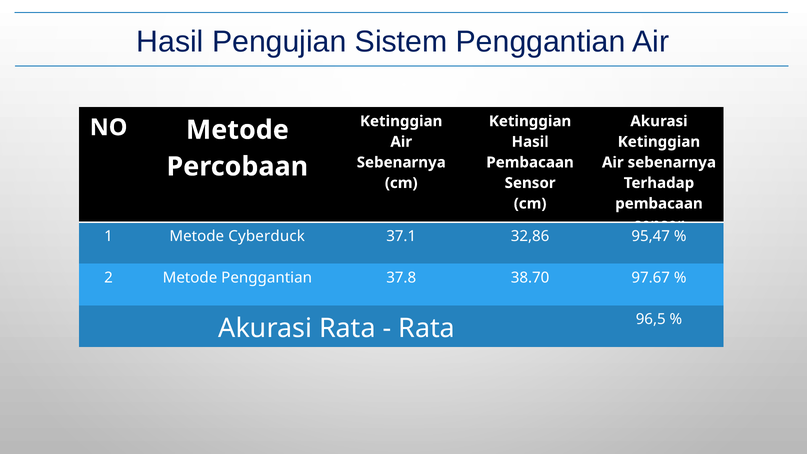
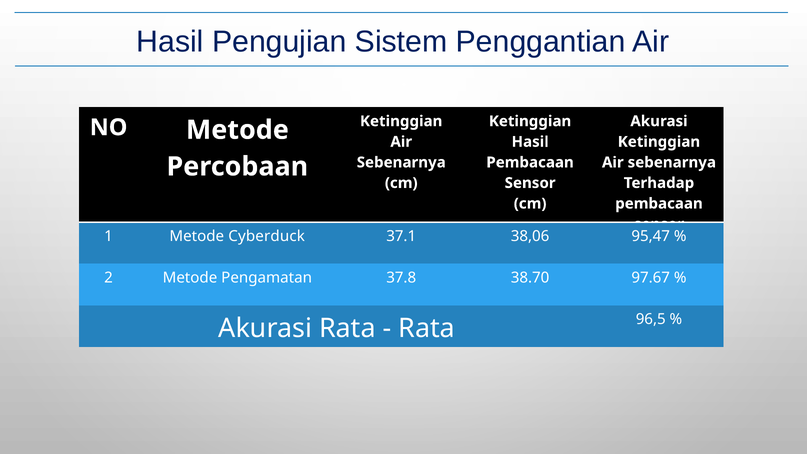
32,86: 32,86 -> 38,06 (530, 236)
Metode Penggantian: Penggantian -> Pengamatan (267, 278)
